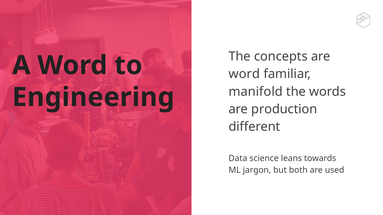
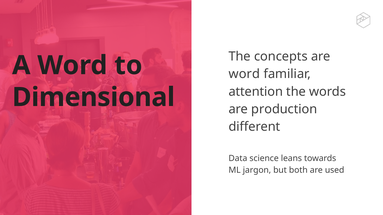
manifold: manifold -> attention (256, 92)
Engineering: Engineering -> Dimensional (94, 97)
